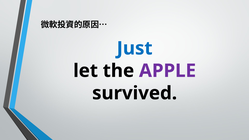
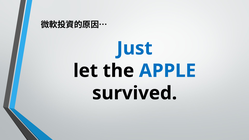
APPLE colour: purple -> blue (168, 71)
